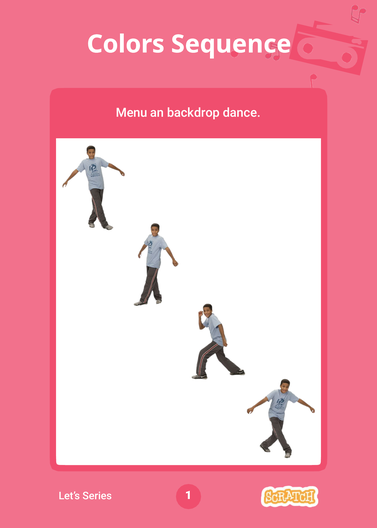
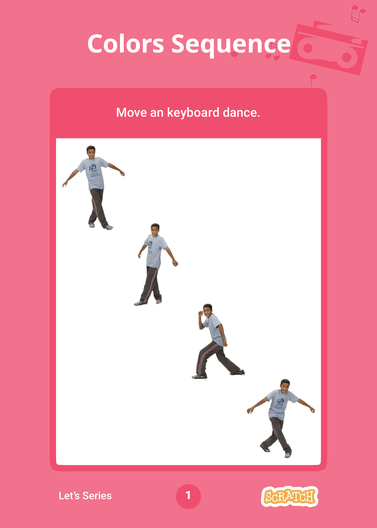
Menu: Menu -> Move (132, 113)
backdrop: backdrop -> keyboard (193, 113)
